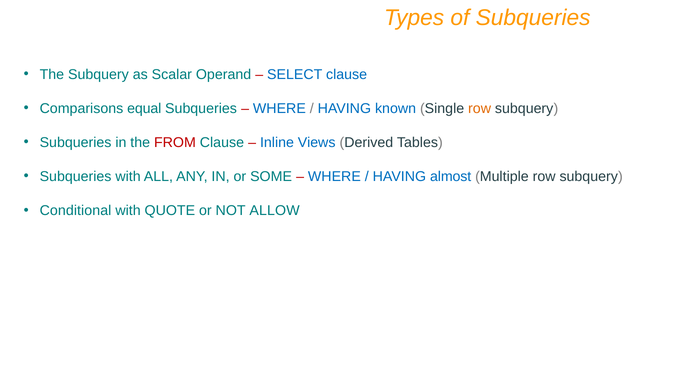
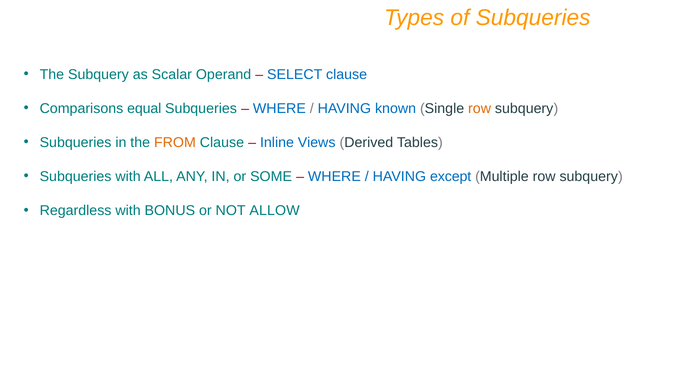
FROM colour: red -> orange (175, 143)
almost: almost -> except (451, 177)
Conditional: Conditional -> Regardless (76, 211)
QUOTE: QUOTE -> BONUS (170, 211)
